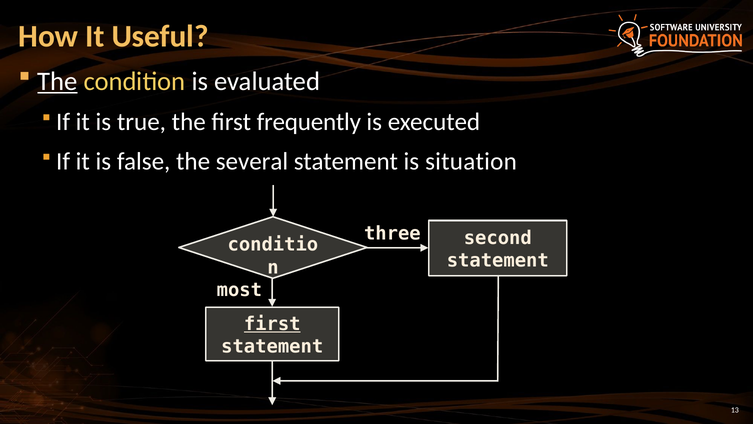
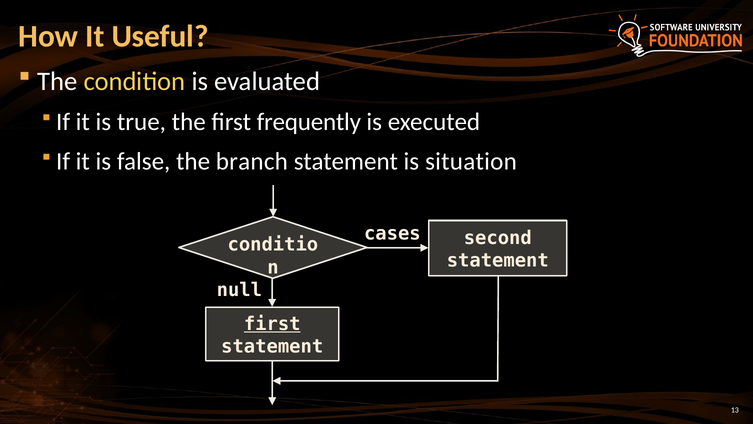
The underline: present -> none (57, 81)
several: several -> branch (252, 161)
three: three -> cases (392, 233)
most: most -> null (239, 290)
